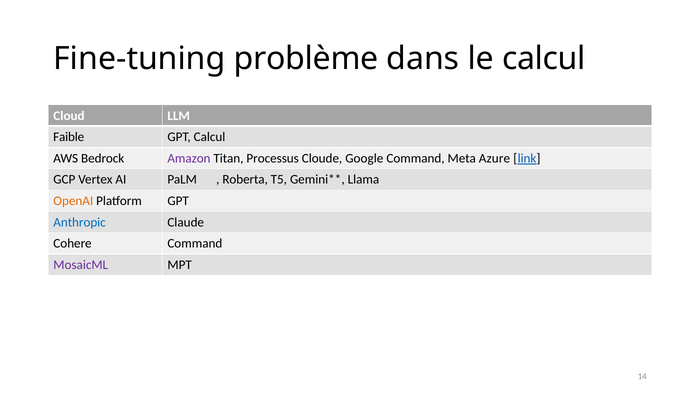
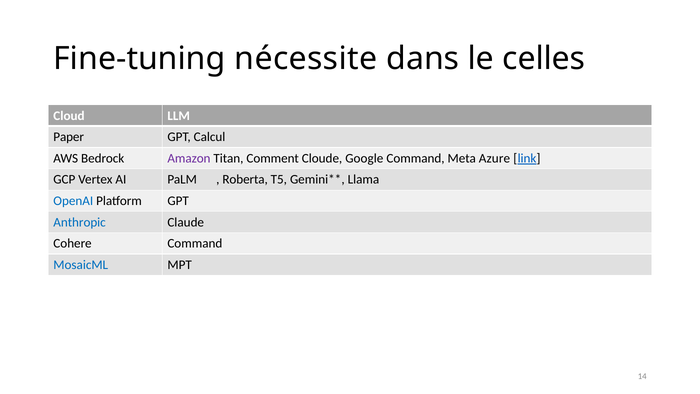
problème: problème -> nécessite (306, 59)
le calcul: calcul -> celles (544, 59)
Faible: Faible -> Paper (69, 137)
Processus: Processus -> Comment (273, 158)
OpenAI colour: orange -> blue (73, 201)
MosaicML colour: purple -> blue (81, 265)
